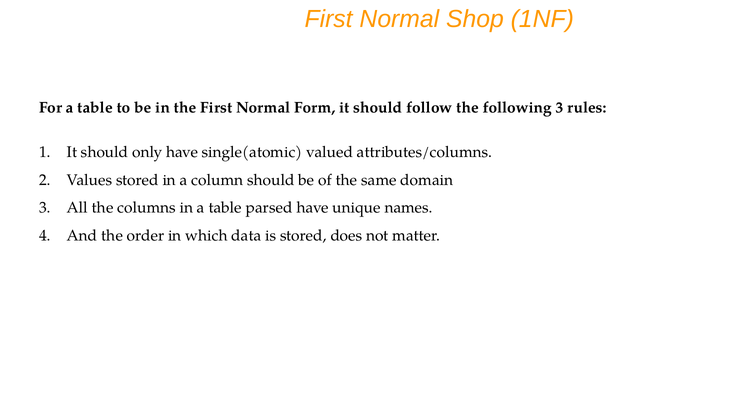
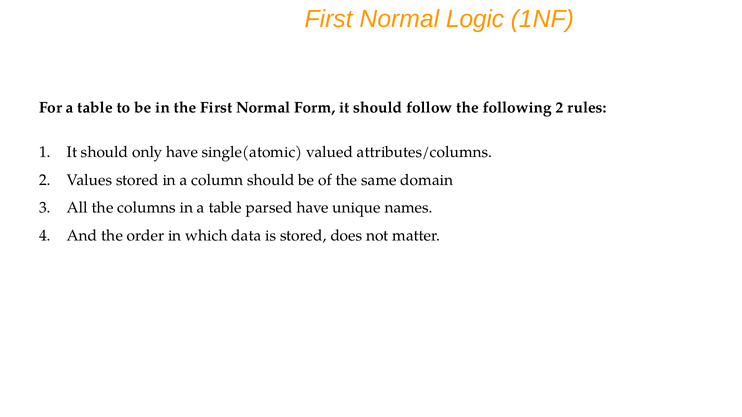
Shop: Shop -> Logic (475, 19)
following 3: 3 -> 2 (560, 108)
